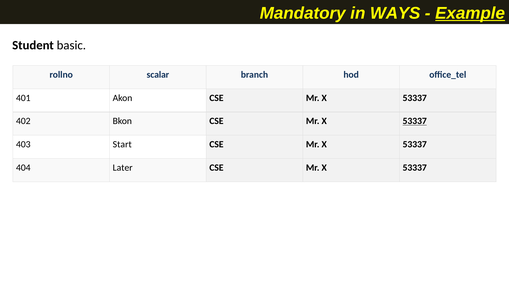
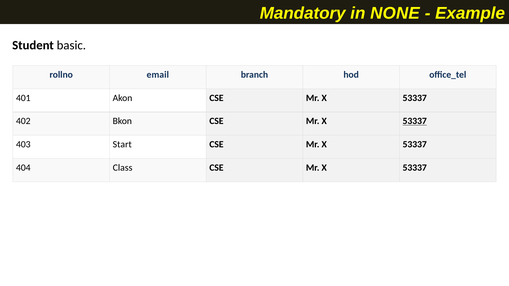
WAYS: WAYS -> NONE (395, 13)
Example underline: present -> none (470, 13)
scalar: scalar -> email (158, 75)
Later: Later -> Class (123, 168)
